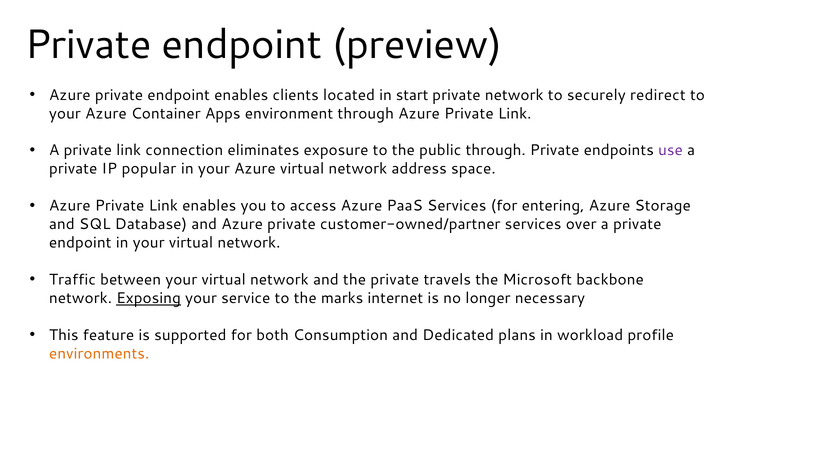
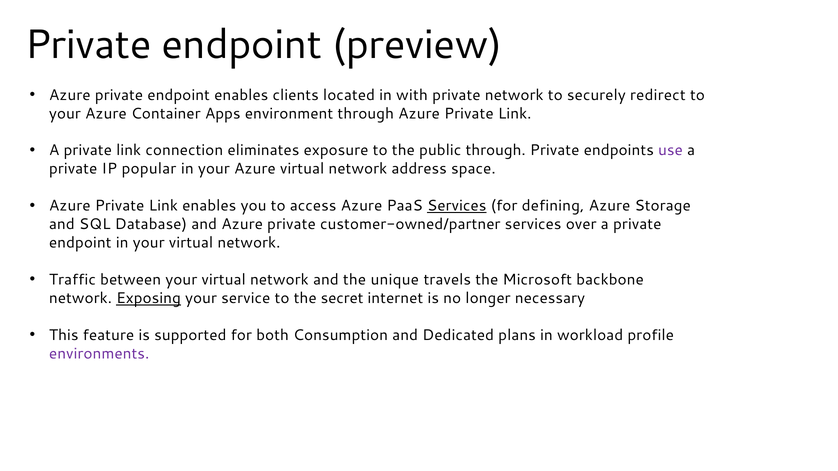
start: start -> with (412, 95)
Services underline: none -> present (457, 206)
entering: entering -> defining (553, 206)
the private: private -> unique (395, 280)
marks: marks -> secret (342, 298)
environments colour: orange -> purple (99, 354)
